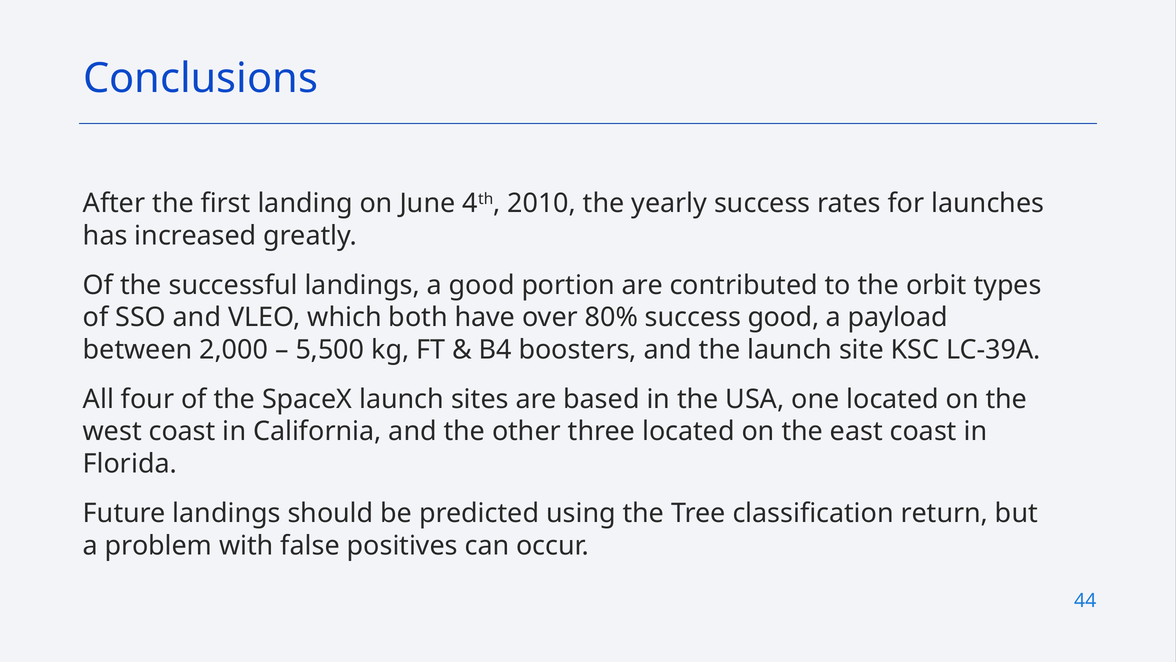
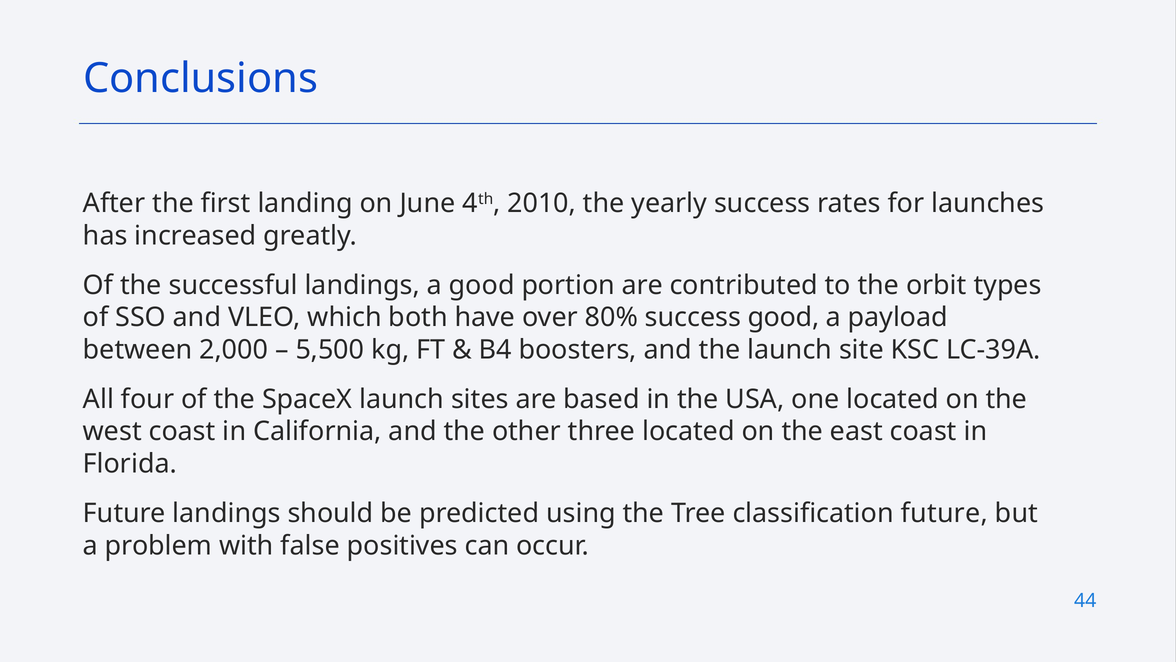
classification return: return -> future (944, 513)
